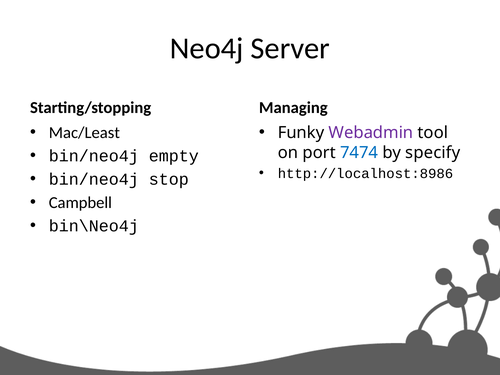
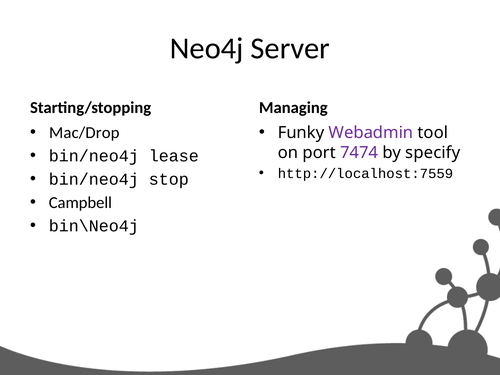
Mac/Least: Mac/Least -> Mac/Drop (84, 133)
empty: empty -> lease (174, 156)
7474 colour: blue -> purple (359, 153)
http://localhost:8986: http://localhost:8986 -> http://localhost:7559 (365, 174)
